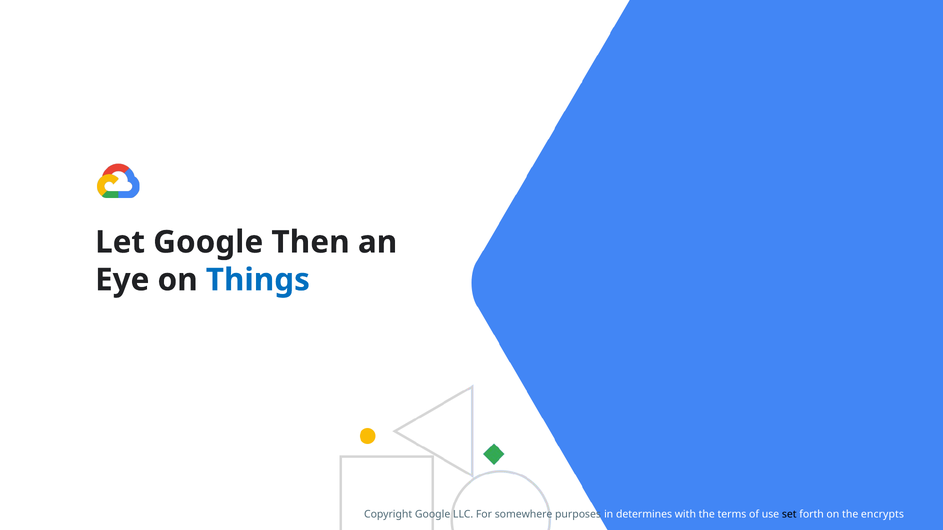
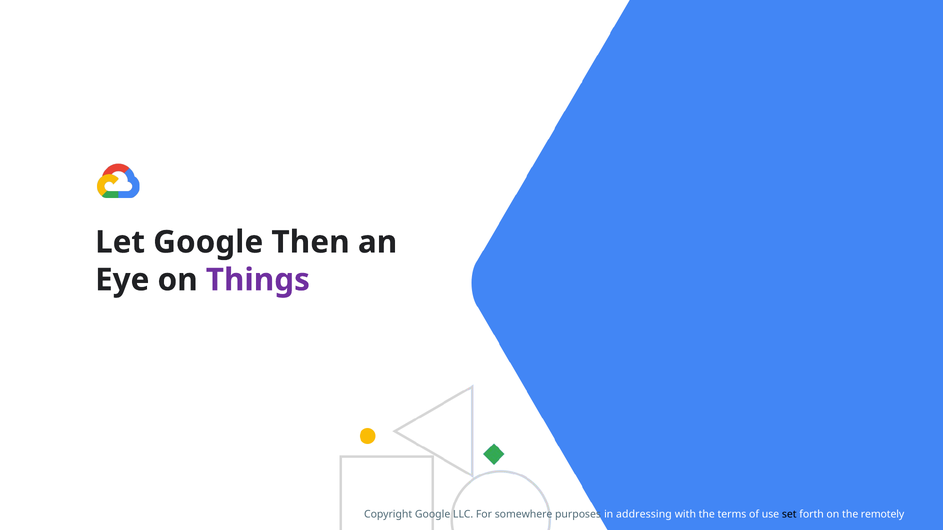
Things colour: blue -> purple (258, 280)
determines: determines -> addressing (644, 515)
encrypts: encrypts -> remotely (883, 515)
